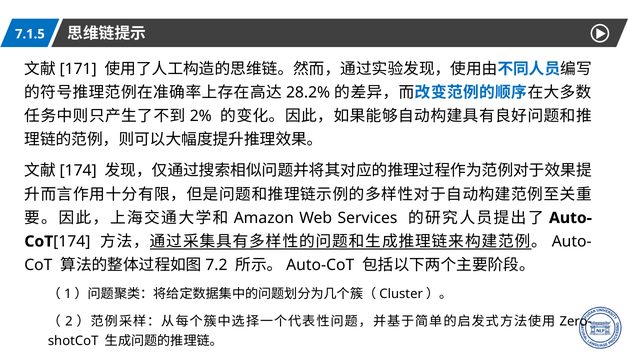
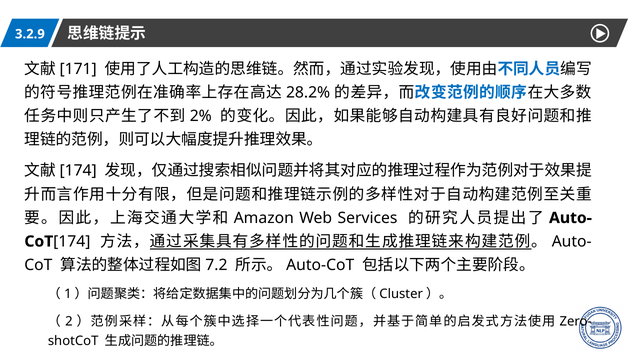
7.1.5: 7.1.5 -> 3.2.9 (30, 34)
